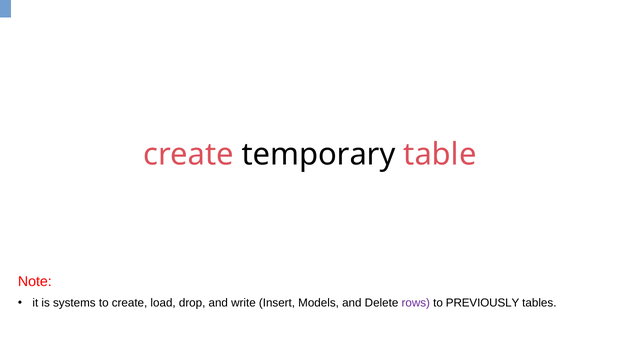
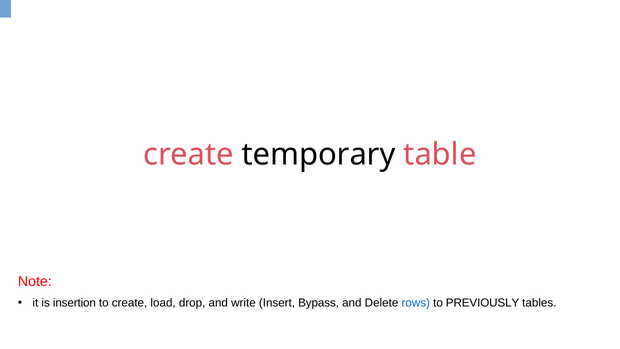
systems: systems -> insertion (74, 303)
Models: Models -> Bypass (319, 303)
rows colour: purple -> blue (416, 303)
